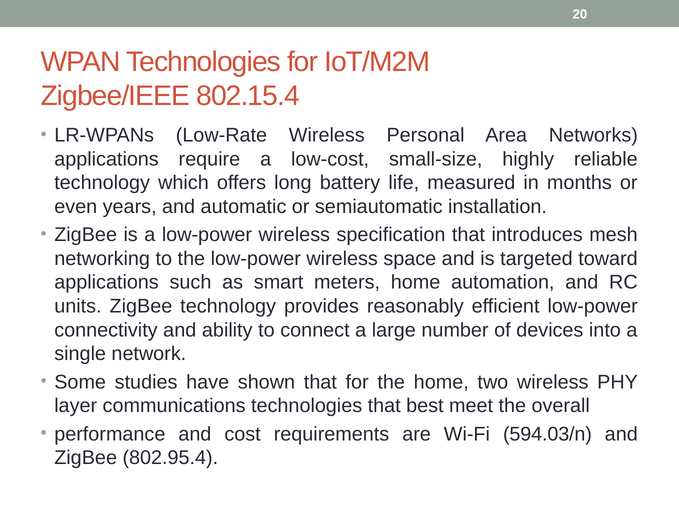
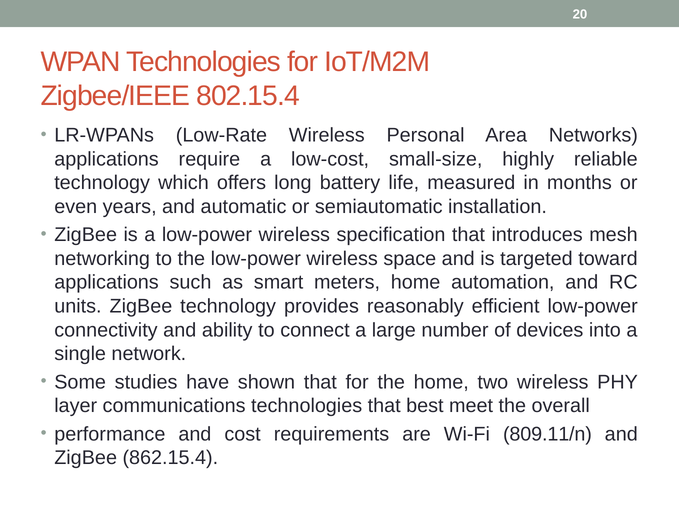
594.03/n: 594.03/n -> 809.11/n (547, 434)
802.95.4: 802.95.4 -> 862.15.4 (170, 458)
